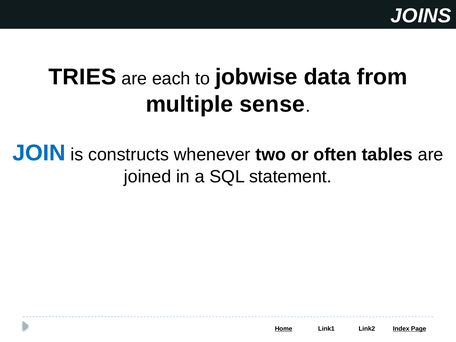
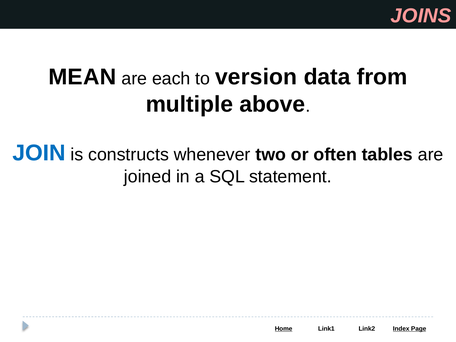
JOINS colour: white -> pink (421, 16)
TRIES: TRIES -> MEAN (82, 77)
jobwise: jobwise -> version (256, 77)
sense: sense -> above (272, 104)
